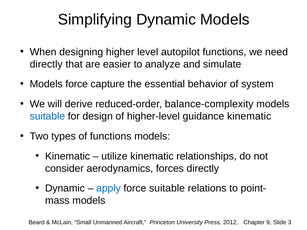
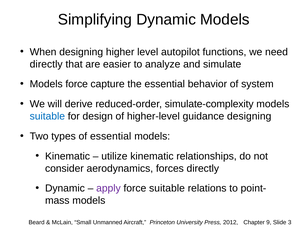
balance-complexity: balance-complexity -> simulate-complexity (209, 104)
guidance kinematic: kinematic -> designing (249, 116)
of functions: functions -> essential (111, 136)
apply colour: blue -> purple (108, 189)
